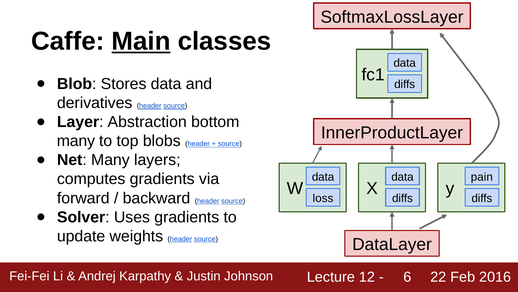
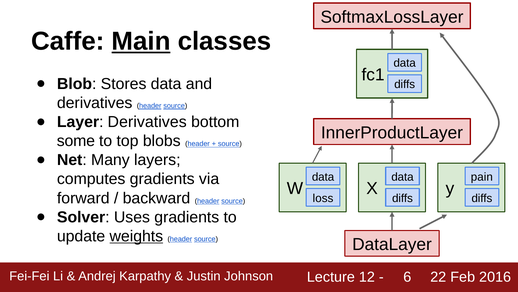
Layer Abstraction: Abstraction -> Derivatives (147, 122)
many: many -> some (76, 141)
weights underline: none -> present (136, 236)
